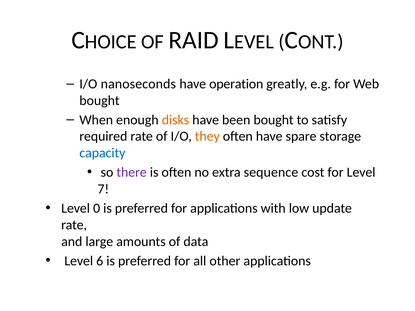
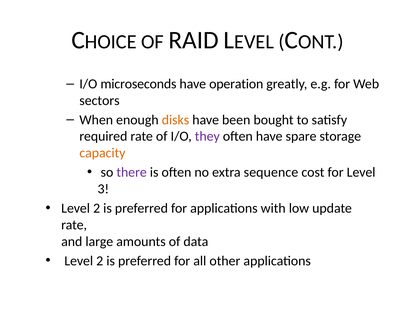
nanoseconds: nanoseconds -> microseconds (138, 84)
bought: bought -> sectors (99, 101)
they colour: orange -> purple (207, 137)
capacity colour: blue -> orange (102, 153)
7: 7 -> 3 (103, 189)
0: 0 -> 2 (97, 208)
6: 6 -> 2 (100, 261)
